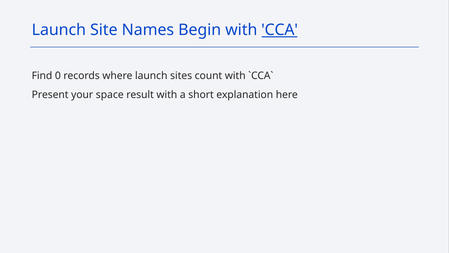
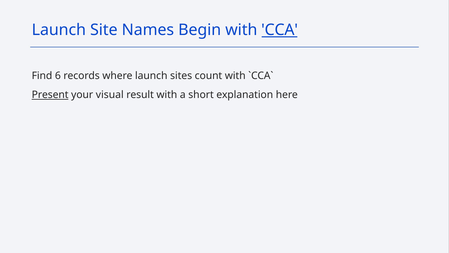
0: 0 -> 6 (58, 76)
Present underline: none -> present (50, 95)
space: space -> visual (110, 95)
